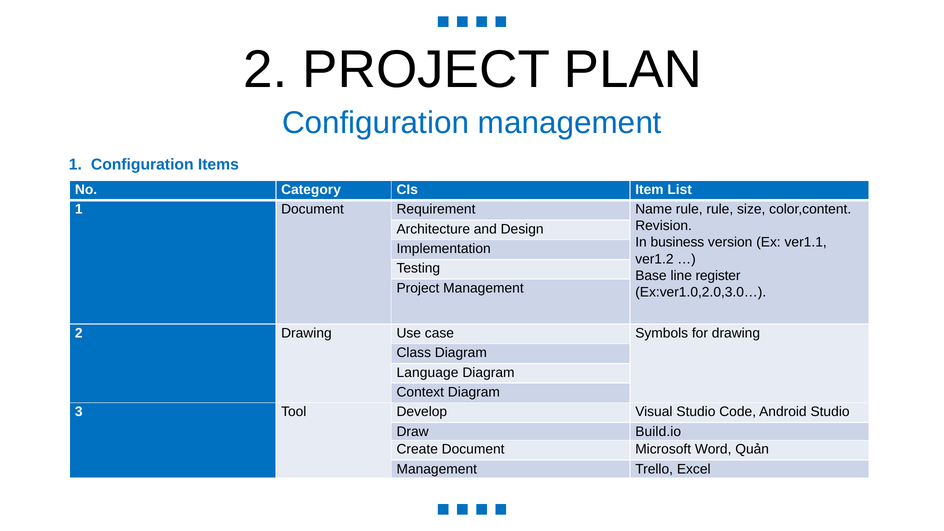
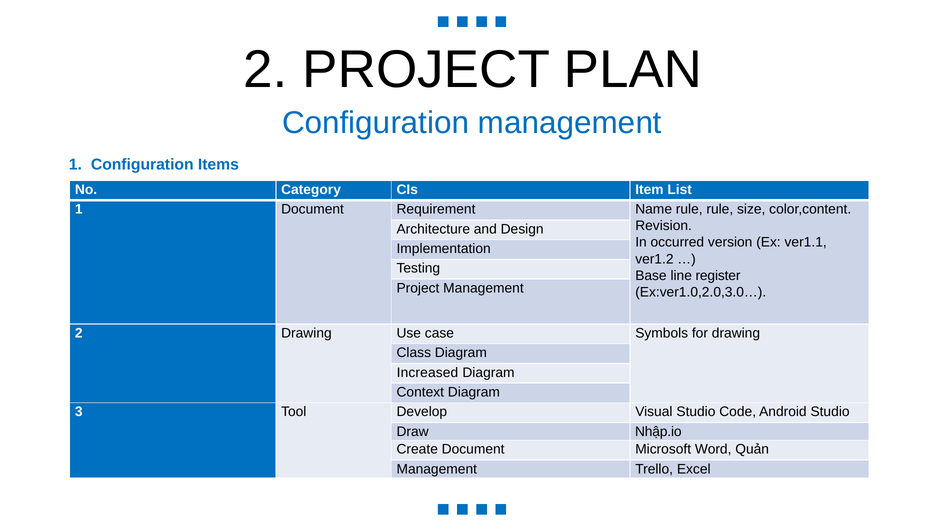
business: business -> occurred (677, 242)
Language: Language -> Increased (427, 372)
Build.io: Build.io -> Nhập.io (658, 432)
